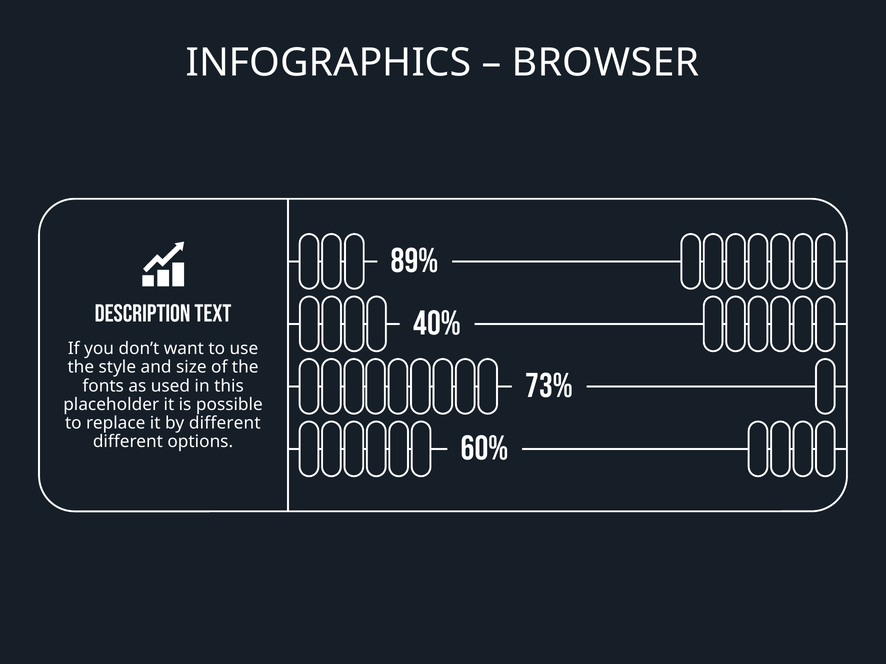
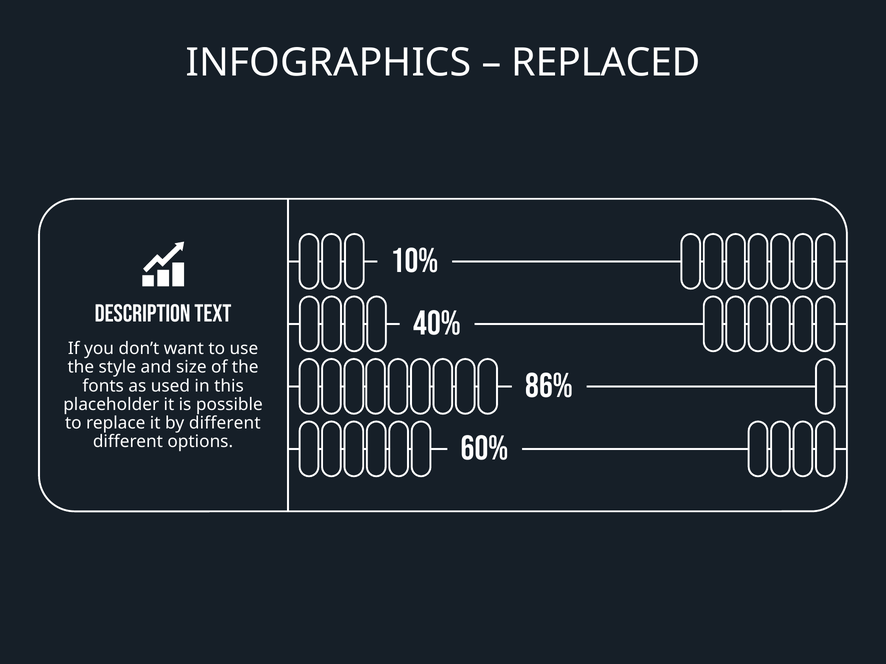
BROWSER: BROWSER -> REPLACED (606, 63)
89%: 89% -> 10% (415, 261)
73%: 73% -> 86% (549, 386)
